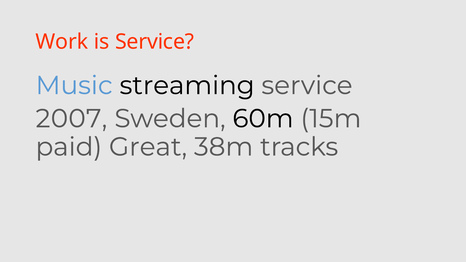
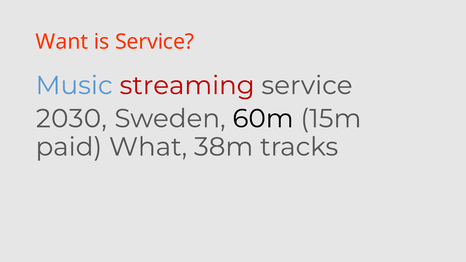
Work: Work -> Want (62, 42)
streaming colour: black -> red (187, 86)
2007: 2007 -> 2030 (71, 119)
Great: Great -> What (148, 147)
